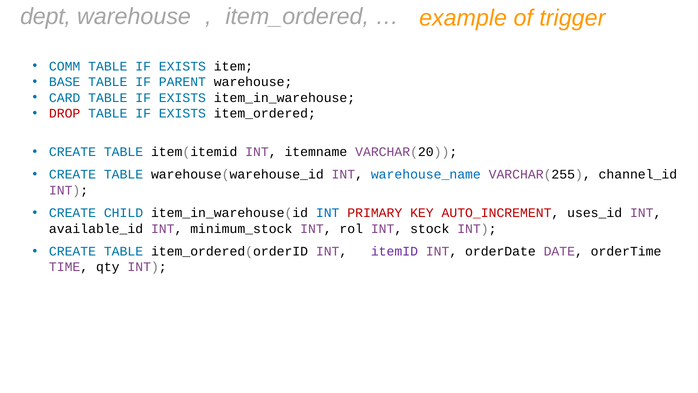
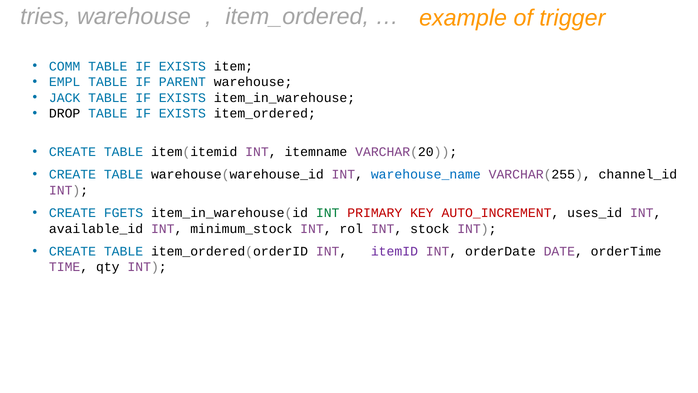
dept: dept -> tries (45, 17)
BASE: BASE -> EMPL (65, 82)
CARD: CARD -> JACK (65, 98)
DROP colour: red -> black (65, 113)
CHILD: CHILD -> FGETS (124, 213)
INT colour: blue -> green (328, 213)
